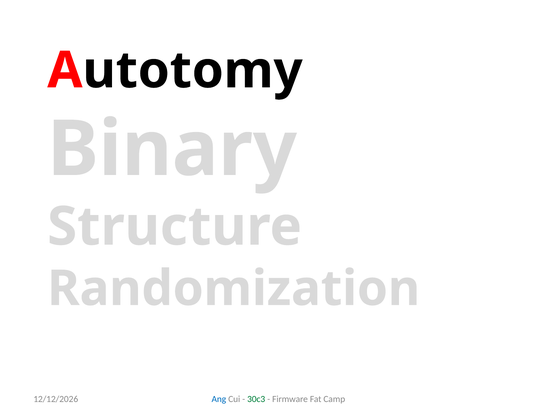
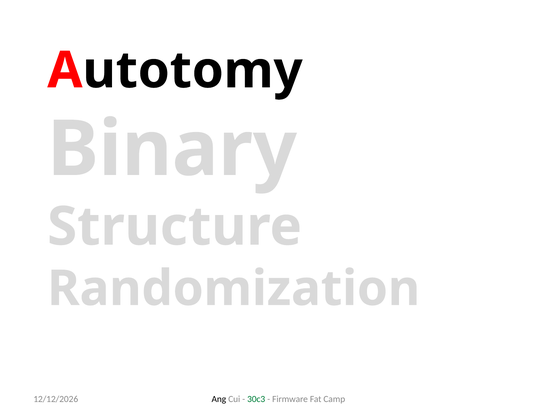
Ang colour: blue -> black (219, 399)
